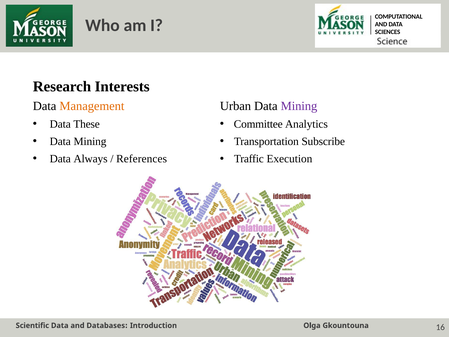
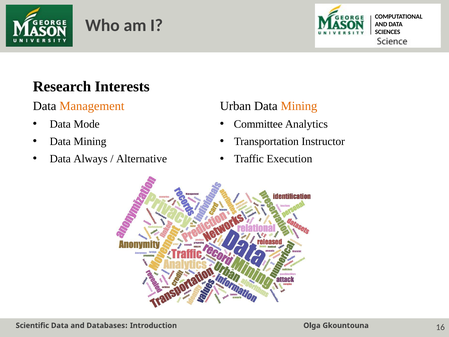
Mining colour: purple -> orange (299, 106)
These: These -> Mode (87, 124)
Subscribe: Subscribe -> Instructor (323, 141)
References: References -> Alternative (142, 159)
